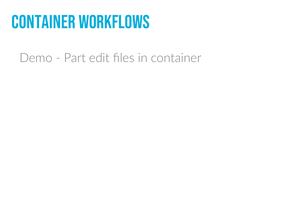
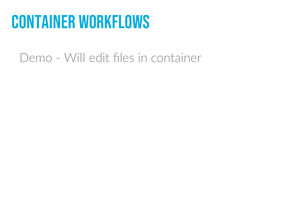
Part: Part -> Will (75, 58)
